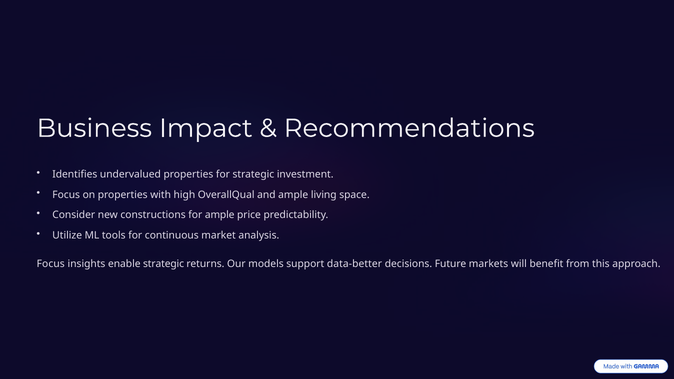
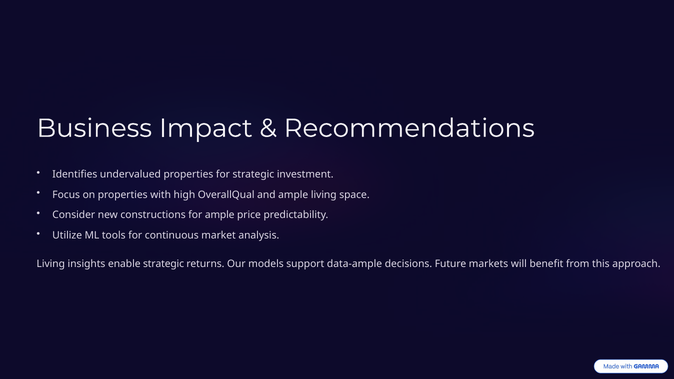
Focus: Focus -> Living (51, 264)
data-better: data-better -> data-ample (355, 264)
